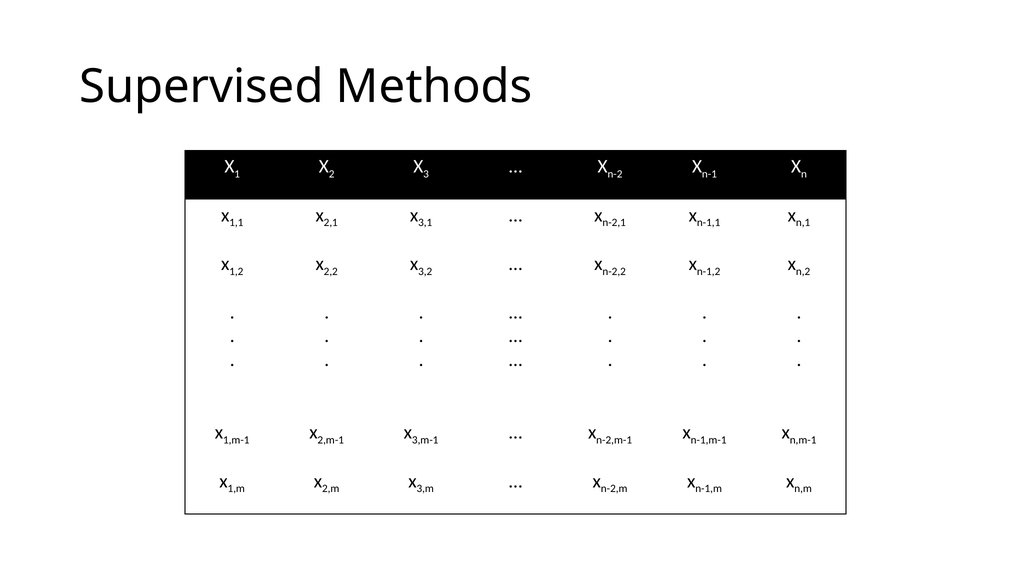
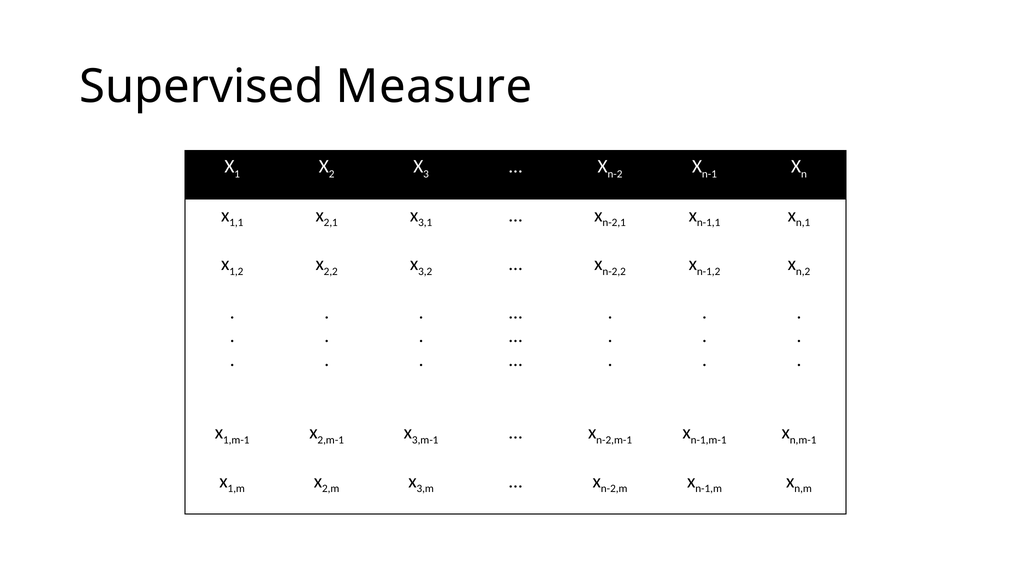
Methods: Methods -> Measure (434, 87)
